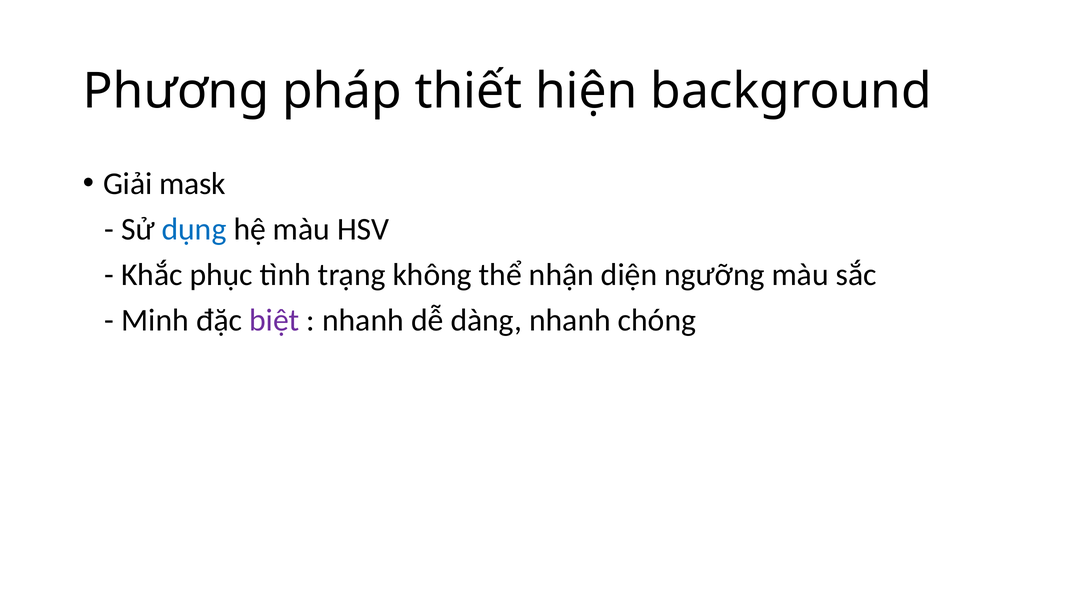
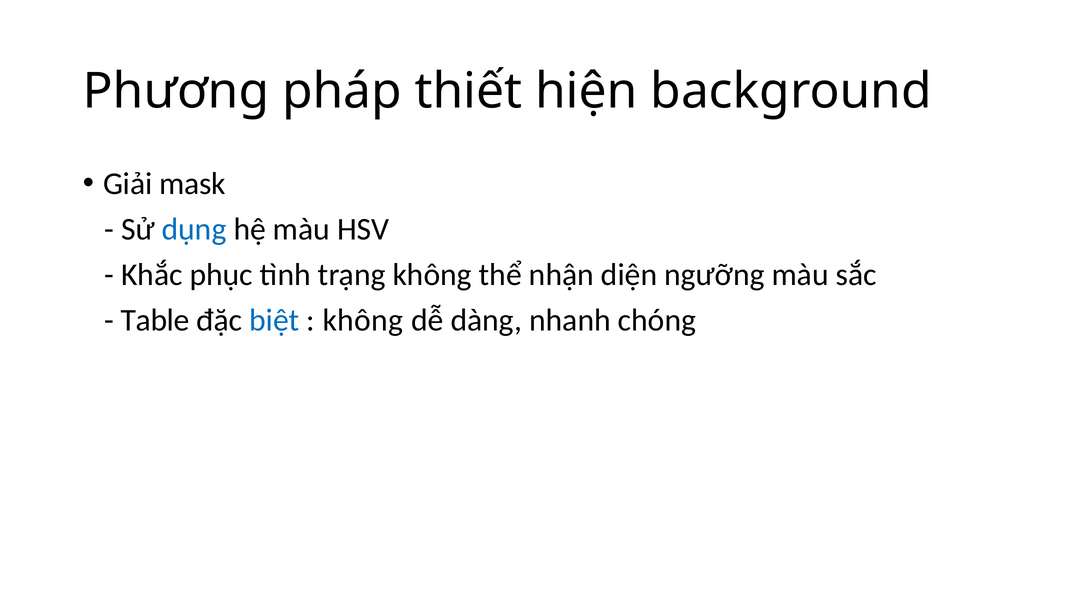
Minh: Minh -> Table (155, 320)
biệt colour: purple -> blue (274, 320)
nhanh: nhanh -> không (363, 320)
